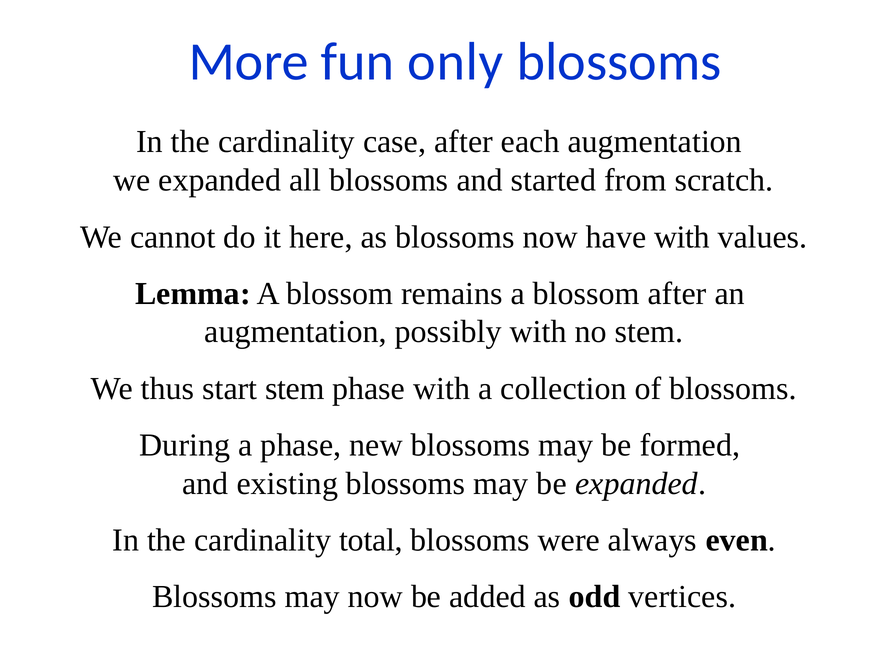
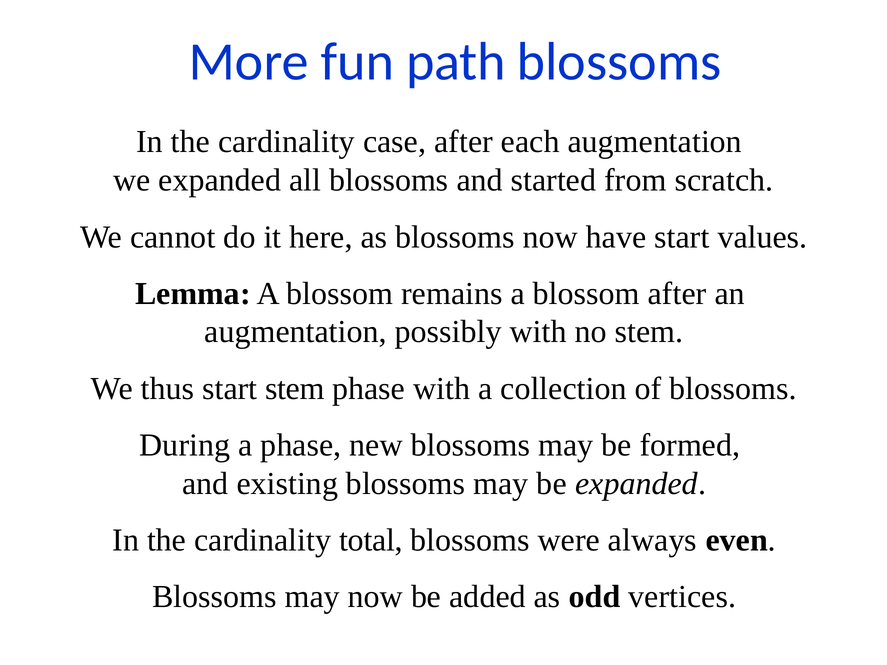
only: only -> path (456, 62)
have with: with -> start (682, 237)
